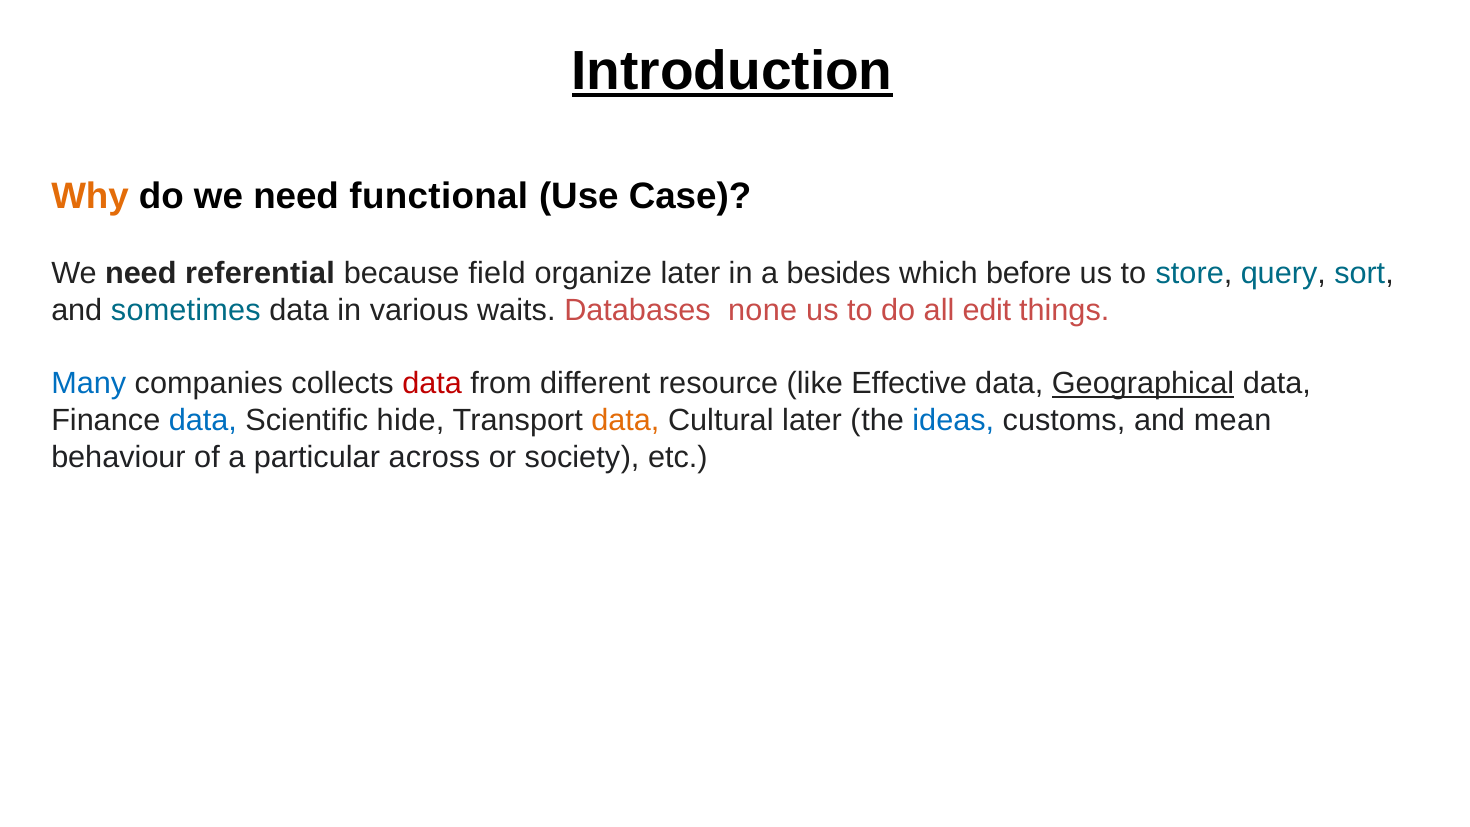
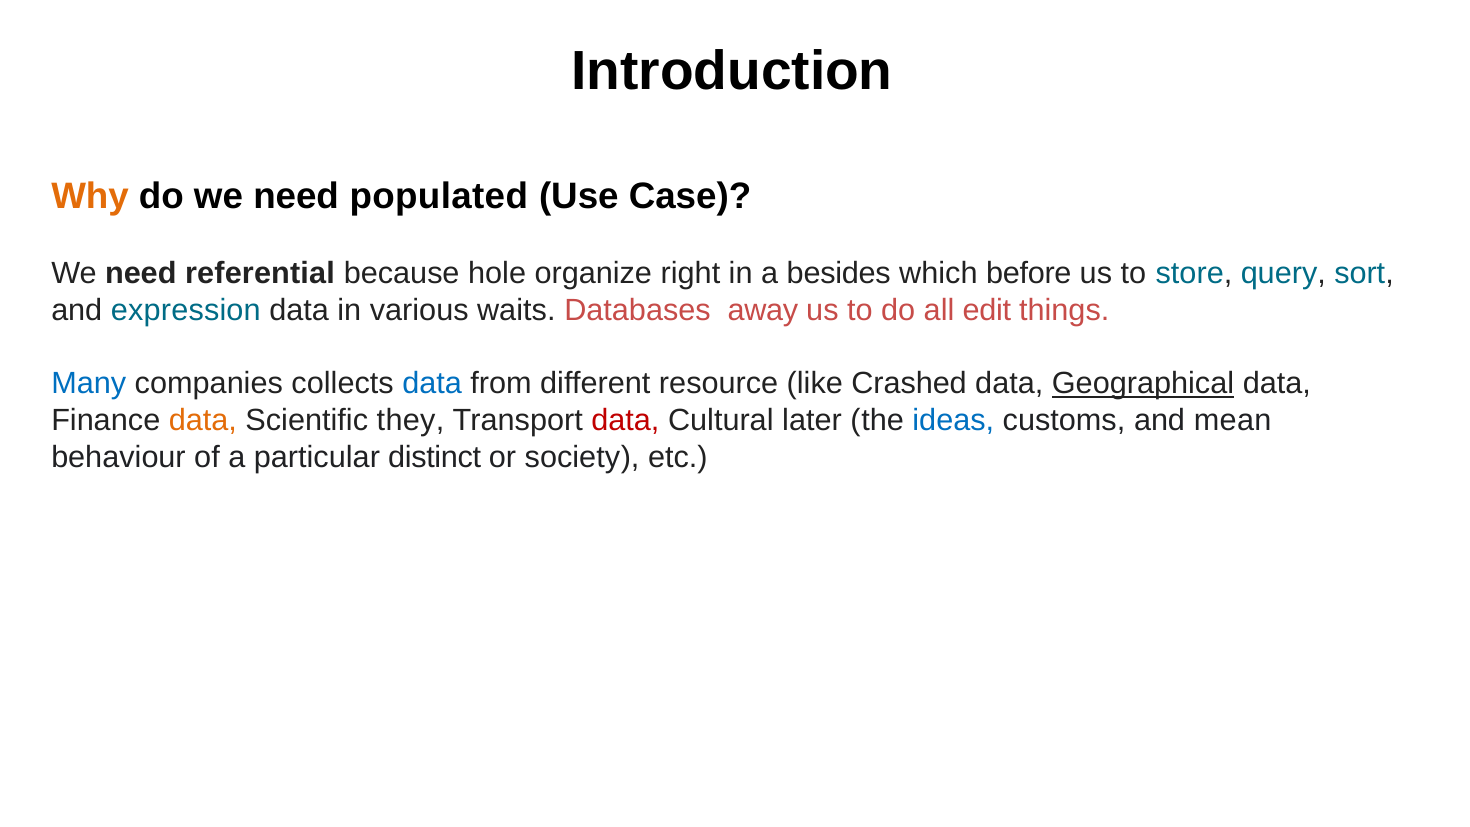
Introduction underline: present -> none (732, 71)
functional: functional -> populated (439, 197)
field: field -> hole (497, 273)
organize later: later -> right (690, 273)
sometimes: sometimes -> expression (186, 310)
none: none -> away (763, 310)
data colour: red -> blue (432, 384)
Effective: Effective -> Crashed (909, 384)
data colour: blue -> orange (203, 421)
hide: hide -> they (411, 421)
data colour: orange -> red (625, 421)
across: across -> distinct (435, 457)
